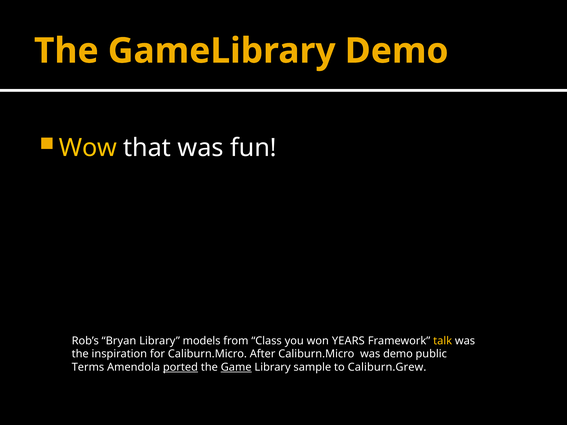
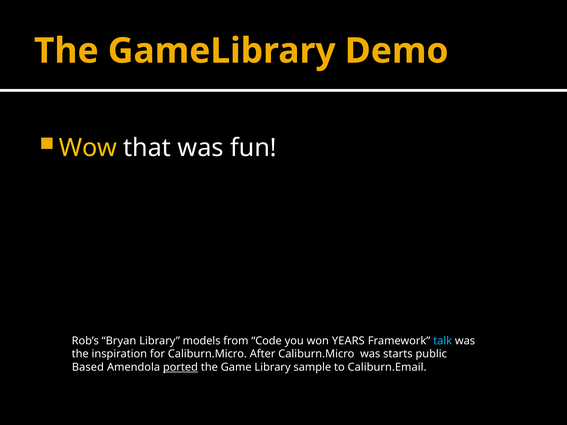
Class: Class -> Code (267, 341)
talk colour: yellow -> light blue (443, 341)
was demo: demo -> starts (398, 354)
Terms: Terms -> Based (88, 367)
Game underline: present -> none (236, 367)
Caliburn.Grew: Caliburn.Grew -> Caliburn.Email (387, 367)
